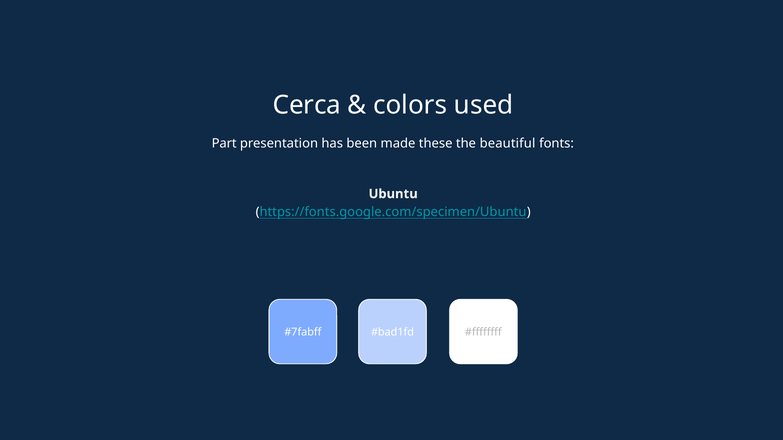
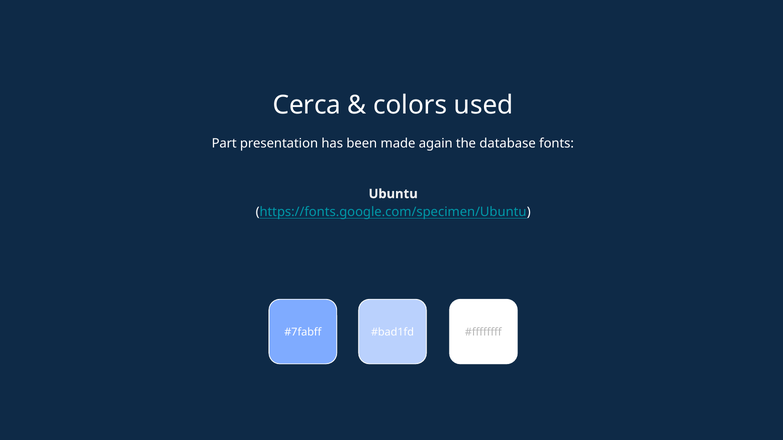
these: these -> again (436, 144)
beautiful: beautiful -> database (508, 144)
